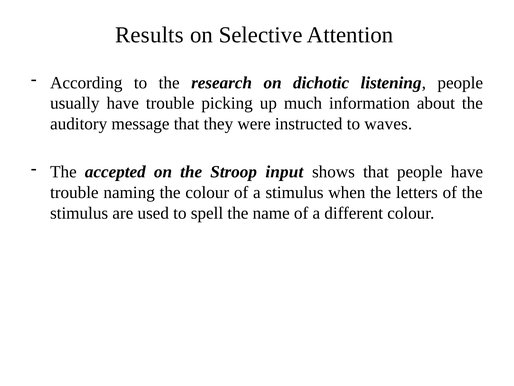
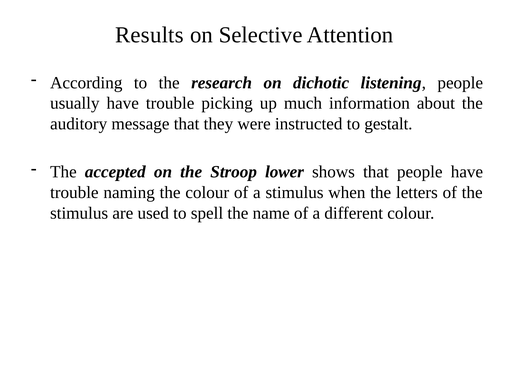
waves: waves -> gestalt (388, 124)
input: input -> lower (284, 172)
